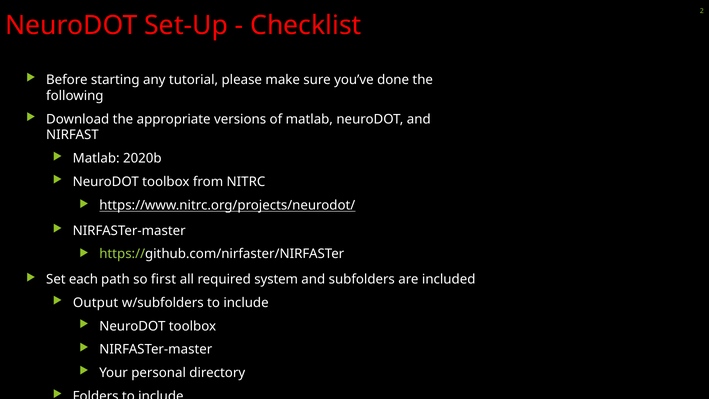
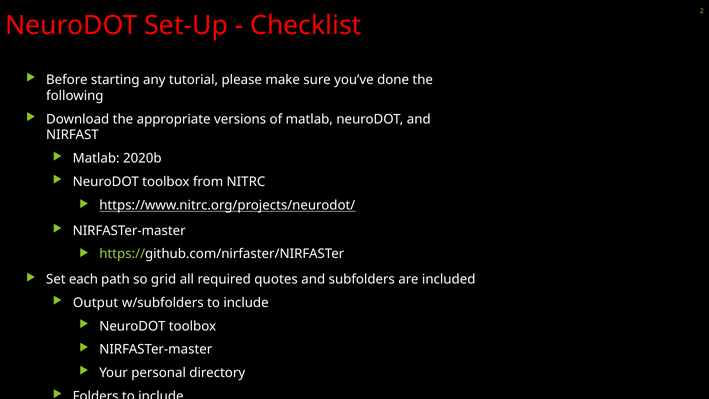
first: first -> grid (164, 279)
system: system -> quotes (276, 279)
